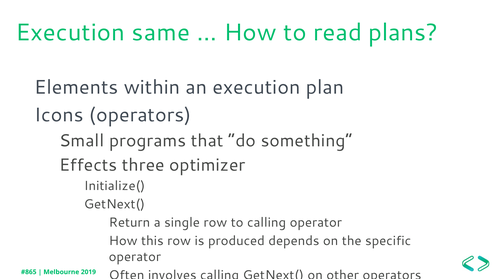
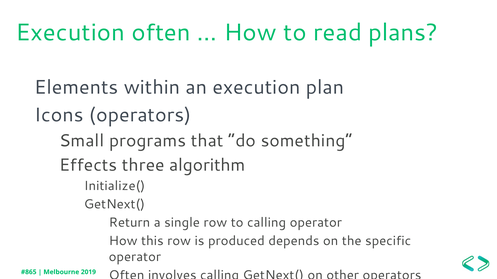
Execution same: same -> often (161, 33)
optimizer: optimizer -> algorithm (207, 166)
